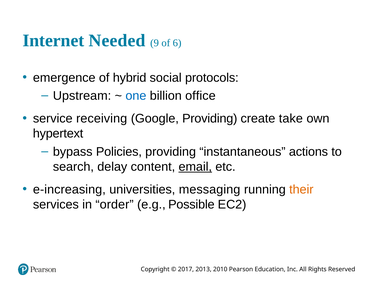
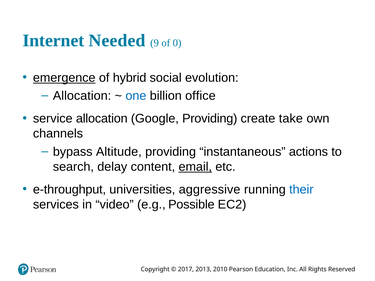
6: 6 -> 0 (177, 43)
emergence underline: none -> present (64, 78)
protocols: protocols -> evolution (212, 78)
Upstream: Upstream -> Allocation (82, 96)
service receiving: receiving -> allocation (102, 119)
hypertext: hypertext -> channels (58, 134)
Policies: Policies -> Altitude (119, 152)
e-increasing: e-increasing -> e-throughput (69, 190)
messaging: messaging -> aggressive (210, 190)
their colour: orange -> blue (301, 190)
order: order -> video (115, 205)
